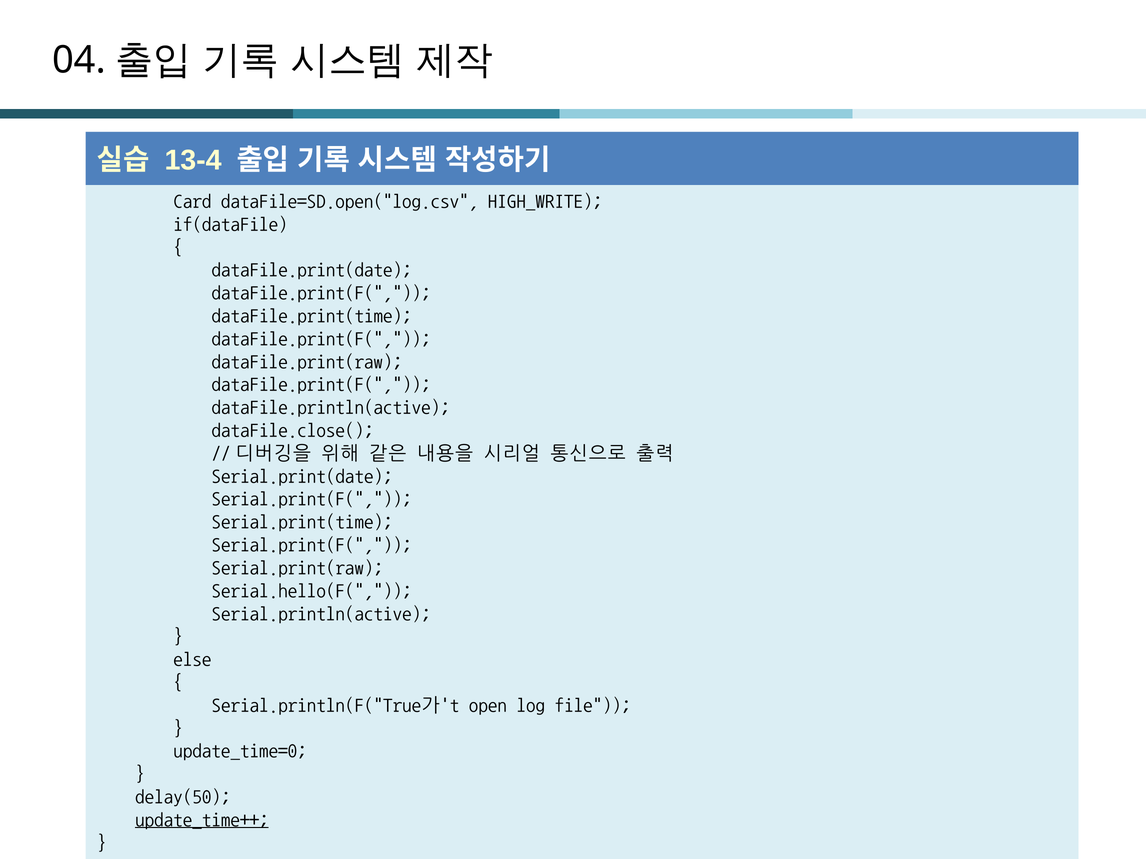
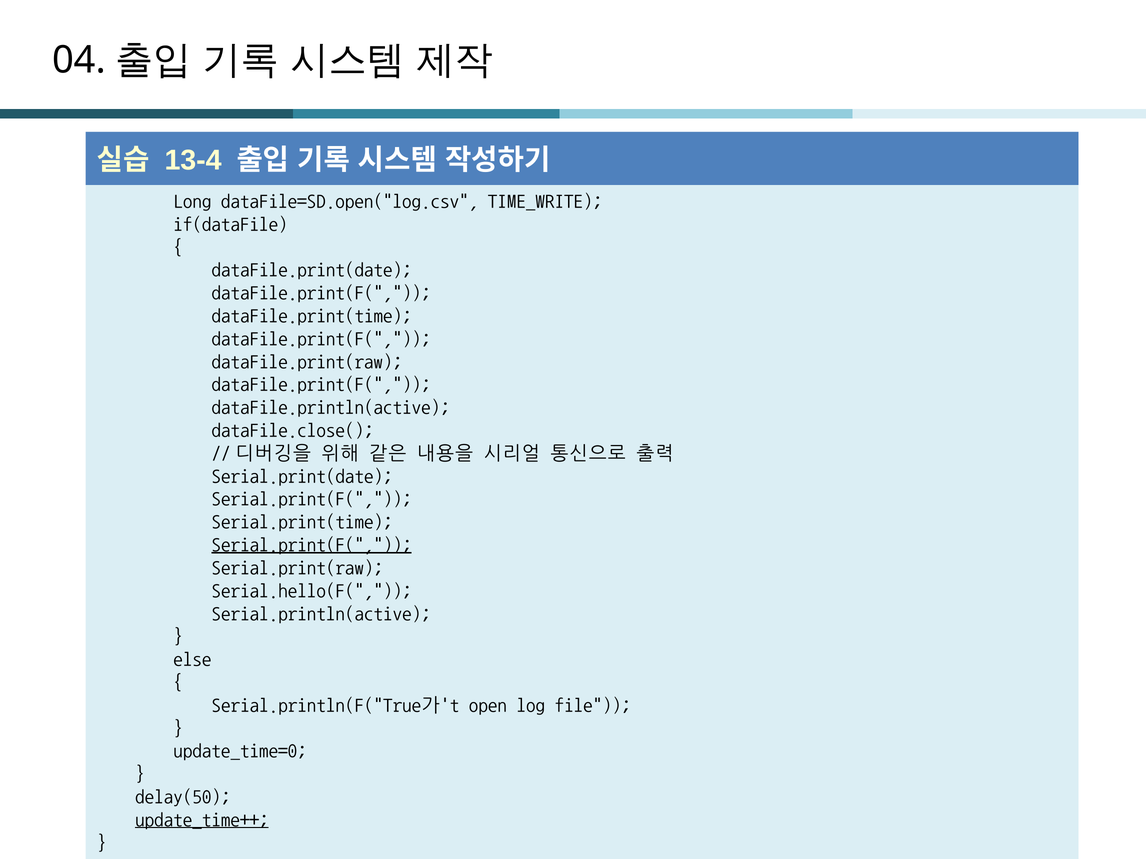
Card: Card -> Long (192, 201)
HIGH_WRITE: HIGH_WRITE -> TIME_WRITE (545, 201)
Serial.print(F( underline: none -> present (312, 545)
